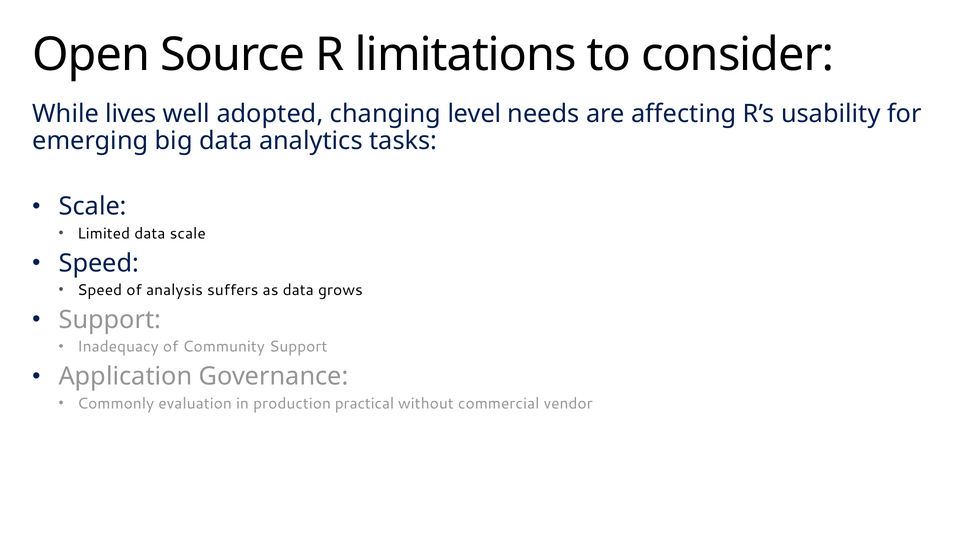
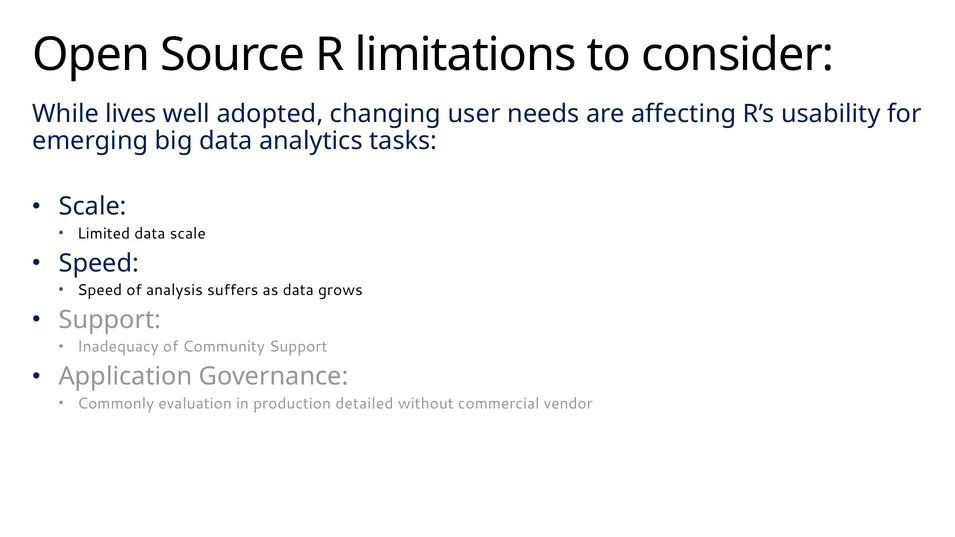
level: level -> user (474, 114)
practical: practical -> detailed (364, 403)
